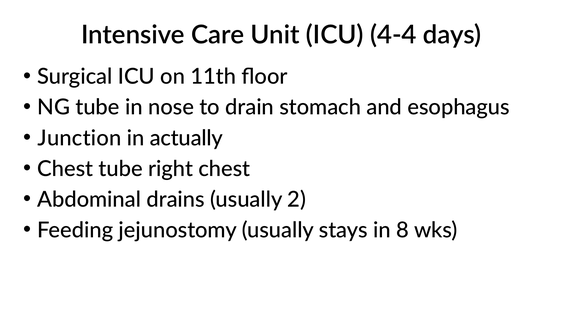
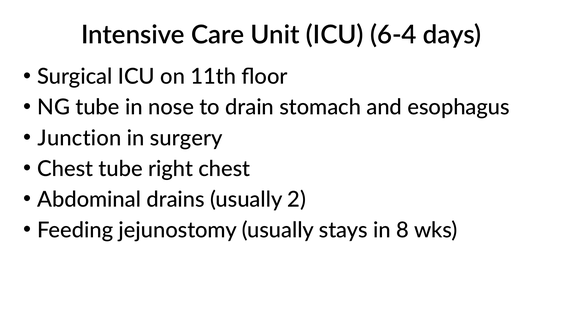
4-4: 4-4 -> 6-4 (393, 35)
actually: actually -> surgery (186, 138)
